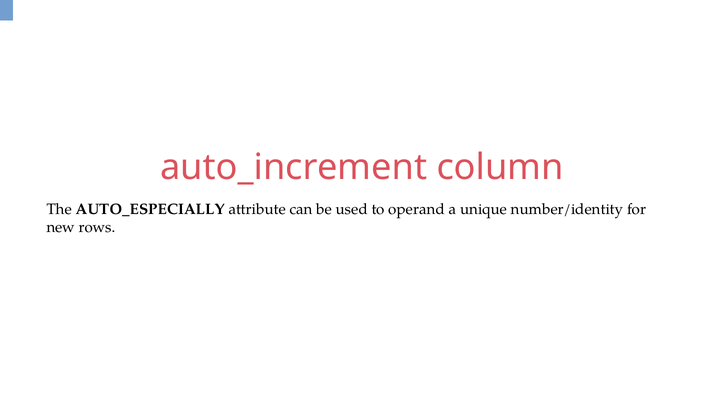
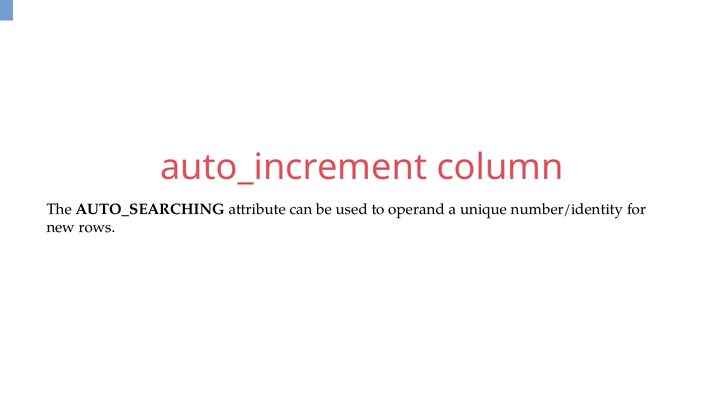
AUTO_ESPECIALLY: AUTO_ESPECIALLY -> AUTO_SEARCHING (150, 209)
